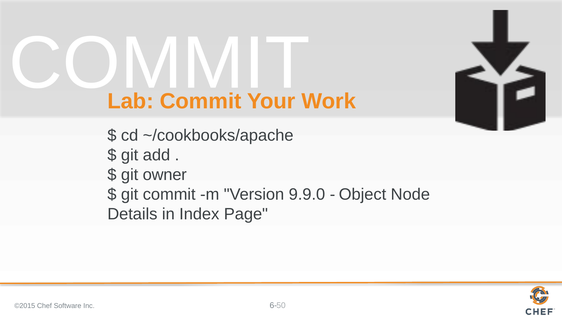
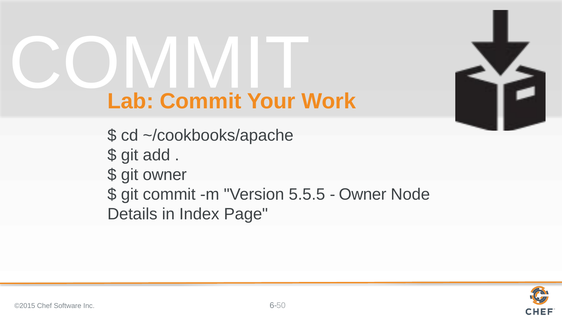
9.9.0: 9.9.0 -> 5.5.5 (307, 194)
Object: Object -> Owner (363, 194)
